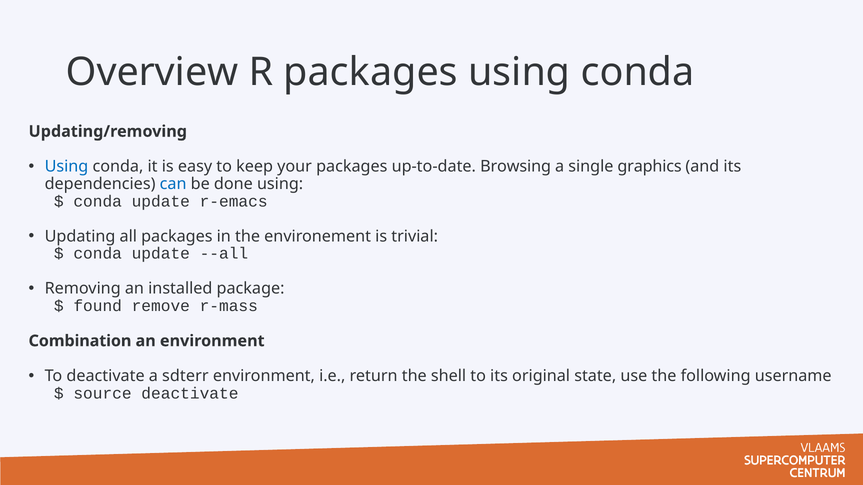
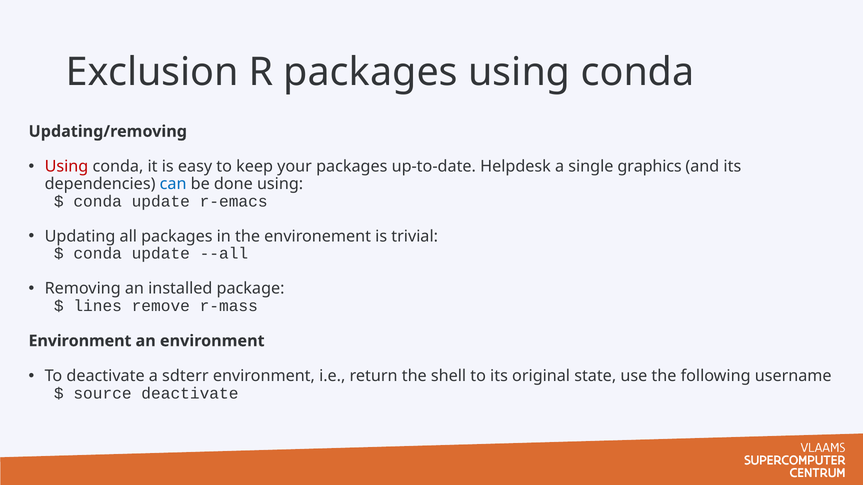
Overview: Overview -> Exclusion (152, 73)
Using colour: blue -> red (66, 166)
Browsing: Browsing -> Helpdesk (516, 166)
found: found -> lines (98, 306)
Combination: Combination -> Environment (80, 341)
